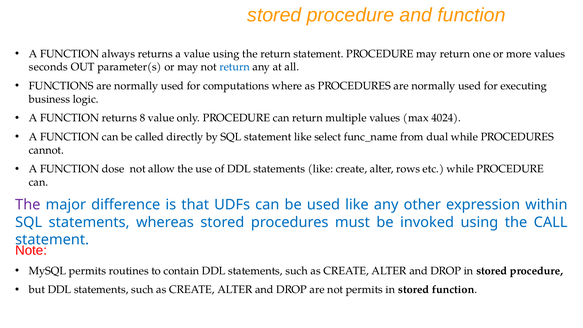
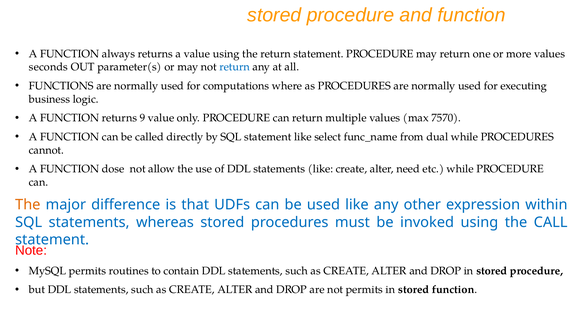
8: 8 -> 9 (142, 118)
4024: 4024 -> 7570 (446, 118)
rows: rows -> need (408, 169)
The colour: purple -> orange (28, 205)
